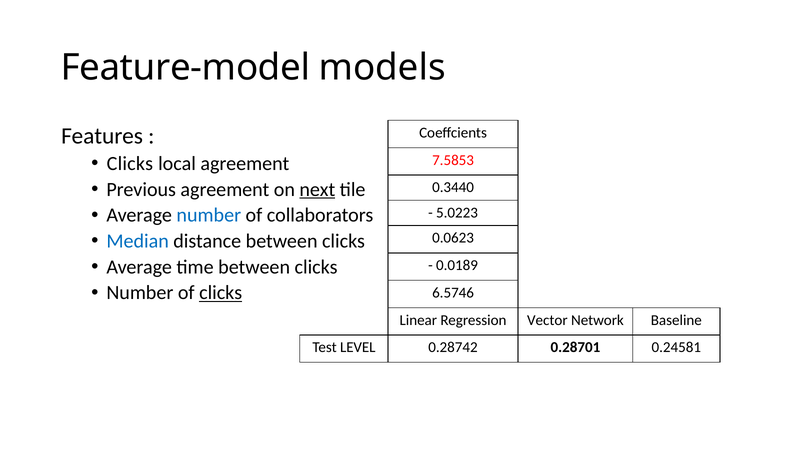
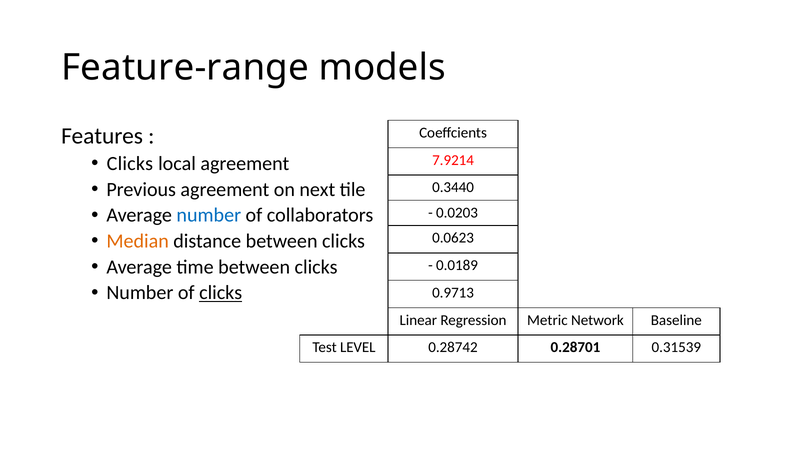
Feature-model: Feature-model -> Feature-range (185, 67)
7.5853: 7.5853 -> 7.9214 (453, 160)
next underline: present -> none (317, 189)
5.0223: 5.0223 -> 0.0203 (457, 213)
Median colour: blue -> orange (138, 241)
6.5746: 6.5746 -> 0.9713 (453, 292)
Vector: Vector -> Metric (547, 320)
0.24581: 0.24581 -> 0.31539 (676, 347)
